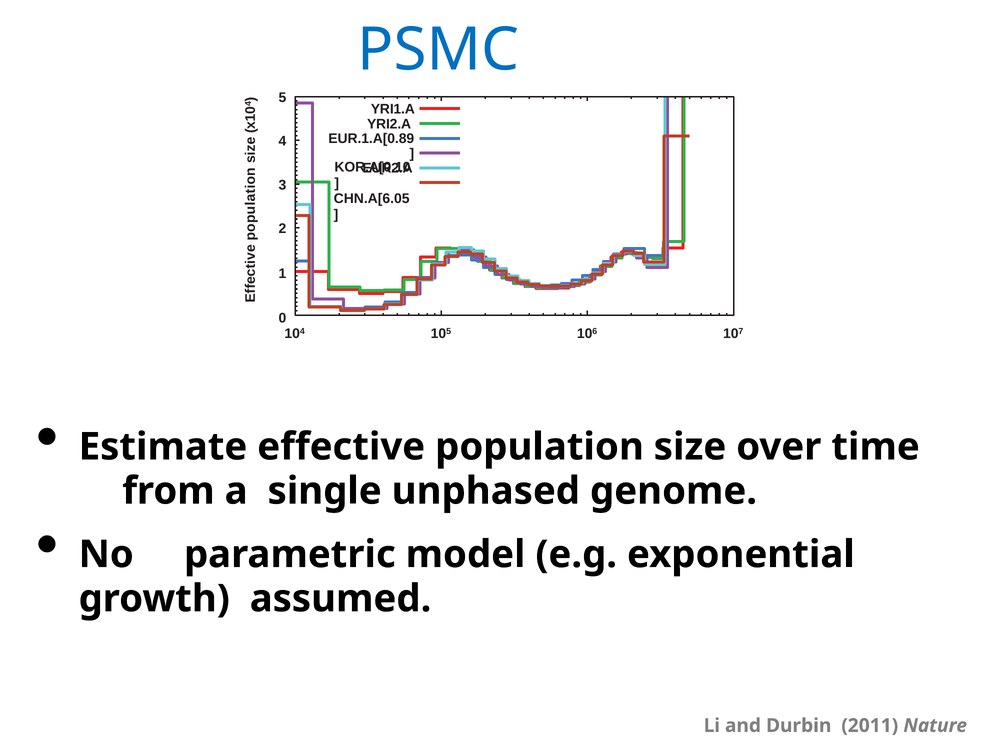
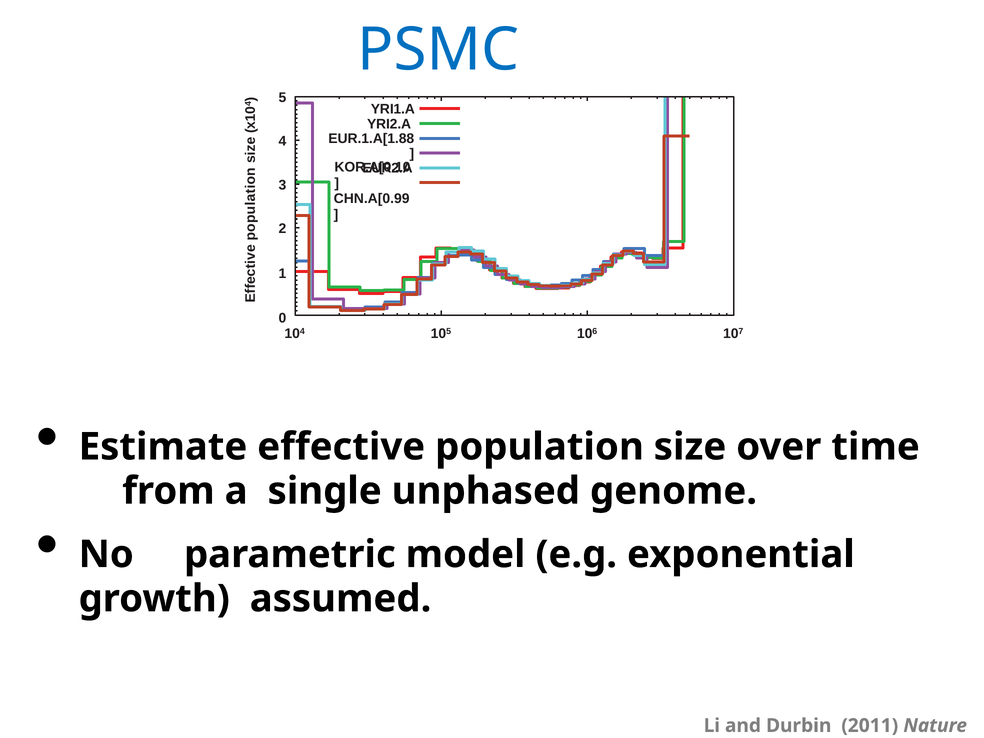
EUR.1.A[0.89: EUR.1.A[0.89 -> EUR.1.A[1.88 (371, 139)
CHN.A[6.05: CHN.A[6.05 -> CHN.A[0.99 (372, 199)
